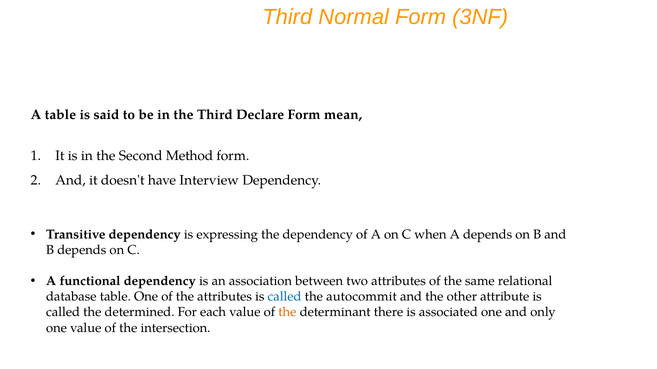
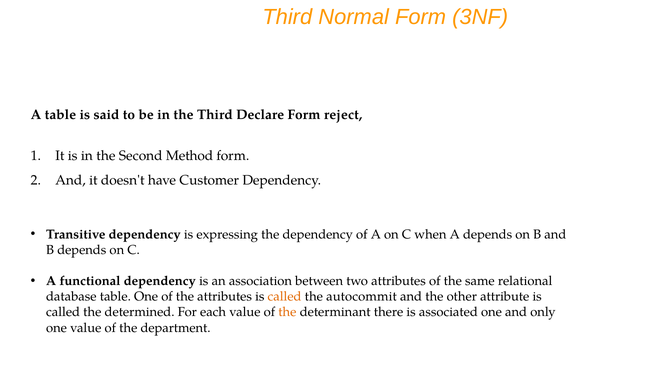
mean: mean -> reject (343, 115)
Interview: Interview -> Customer (209, 181)
called colour: blue -> orange (285, 297)
intersection: intersection -> department (176, 328)
